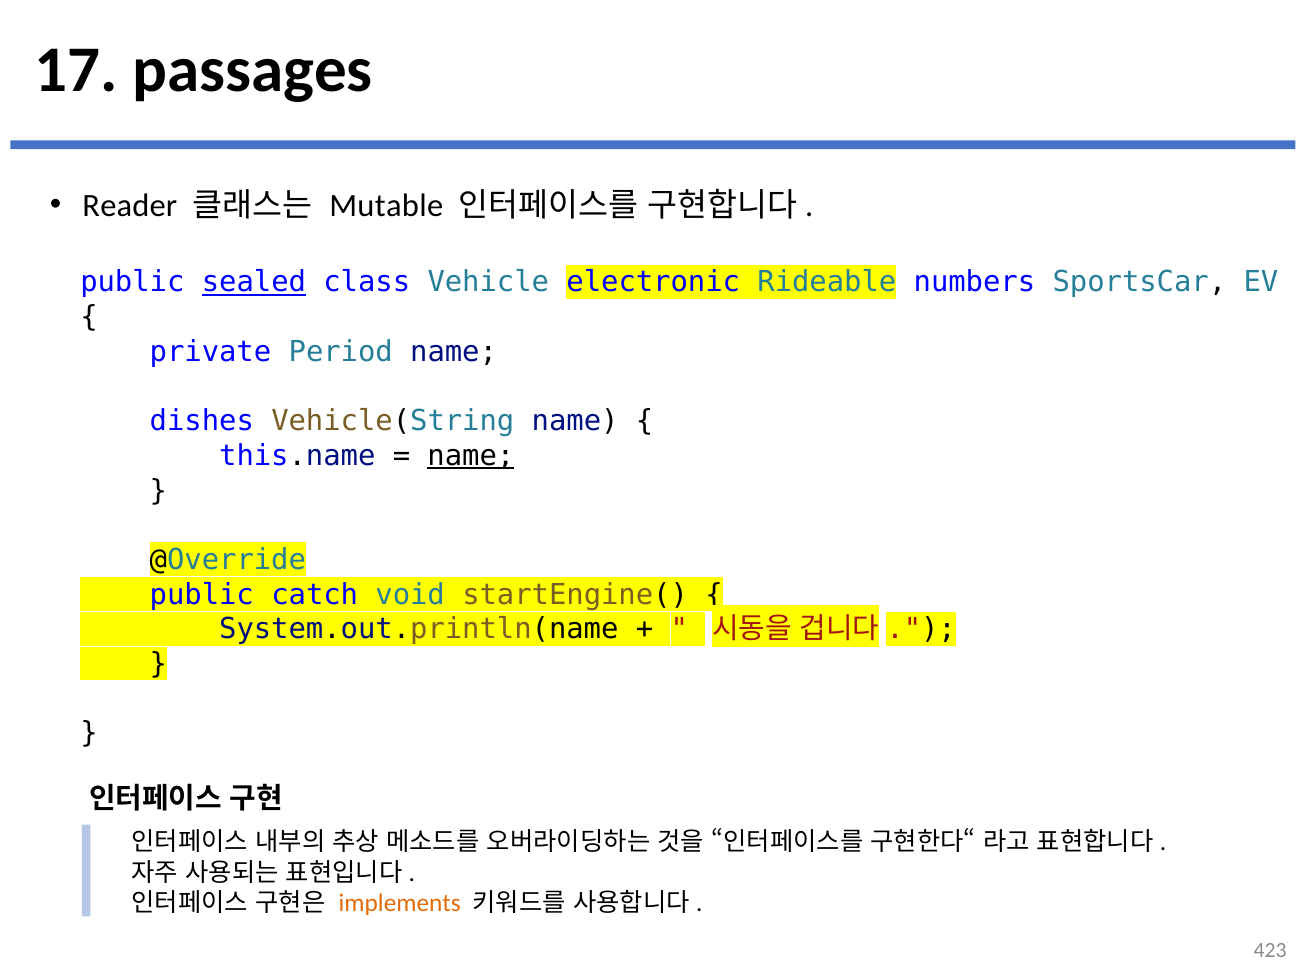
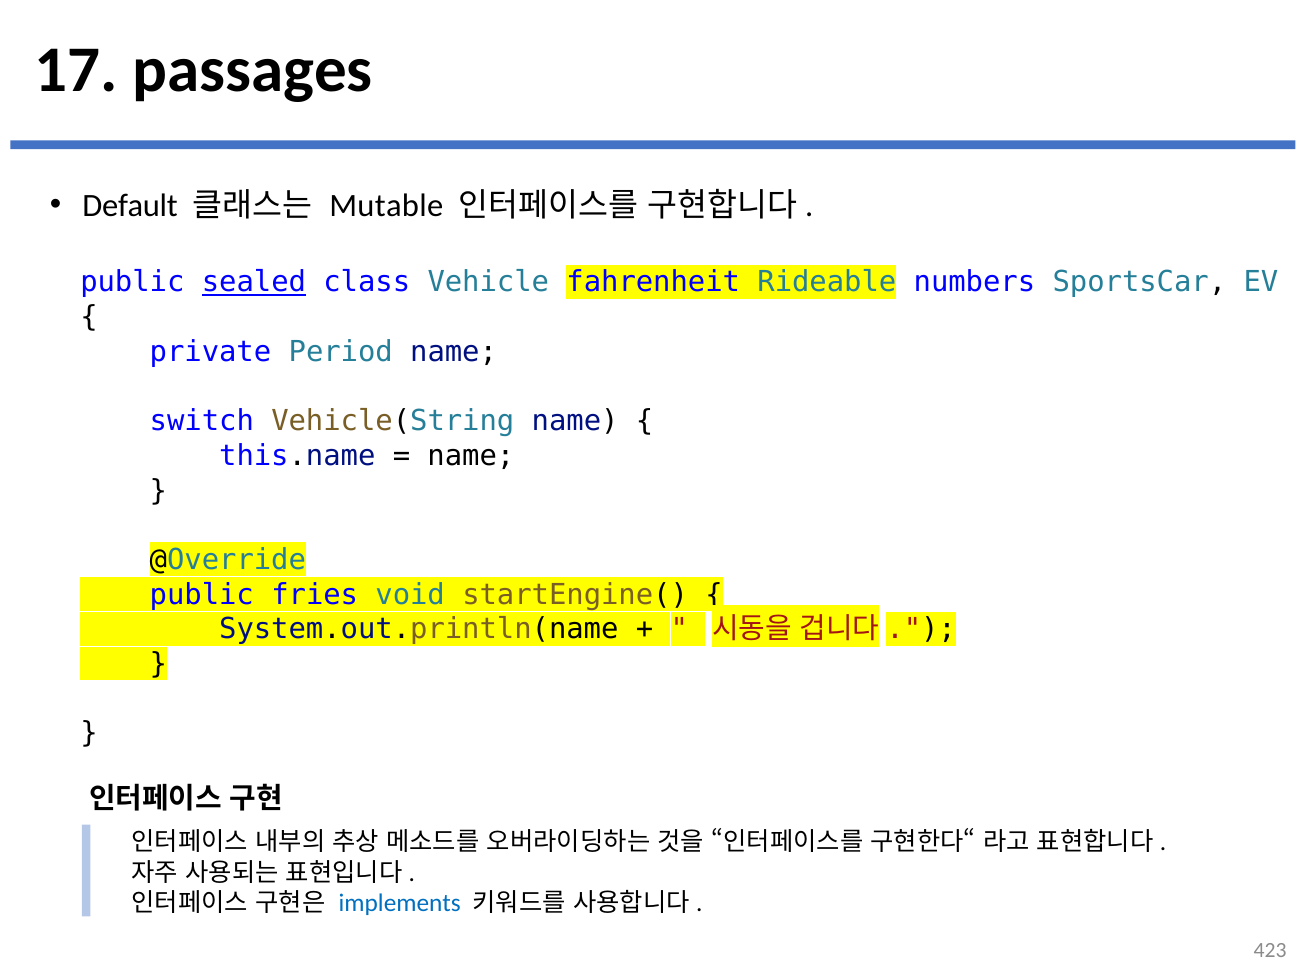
Reader: Reader -> Default (130, 206)
electronic: electronic -> fahrenheit (653, 283)
dishes: dishes -> switch (202, 421)
name underline: present -> none (471, 456)
catch: catch -> fries (315, 595)
implements colour: orange -> blue (400, 904)
